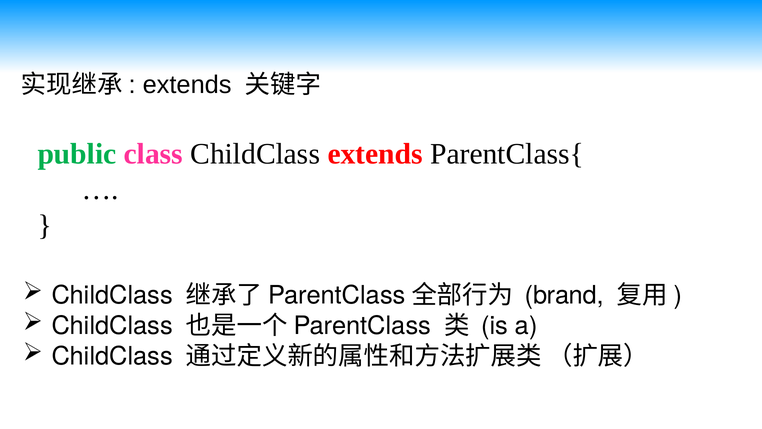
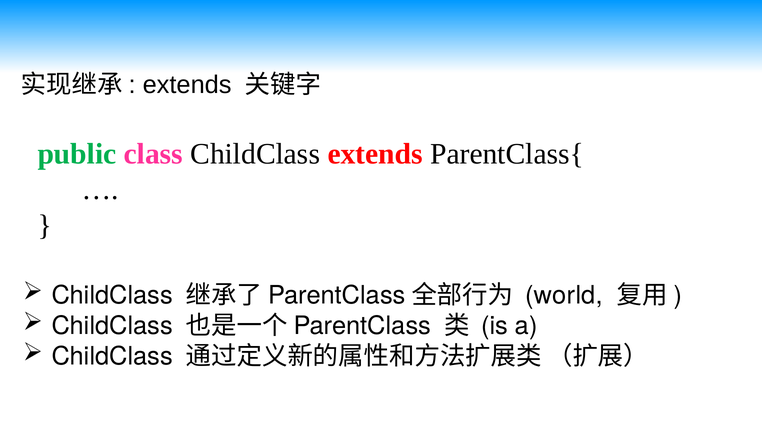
brand: brand -> world (564, 295)
